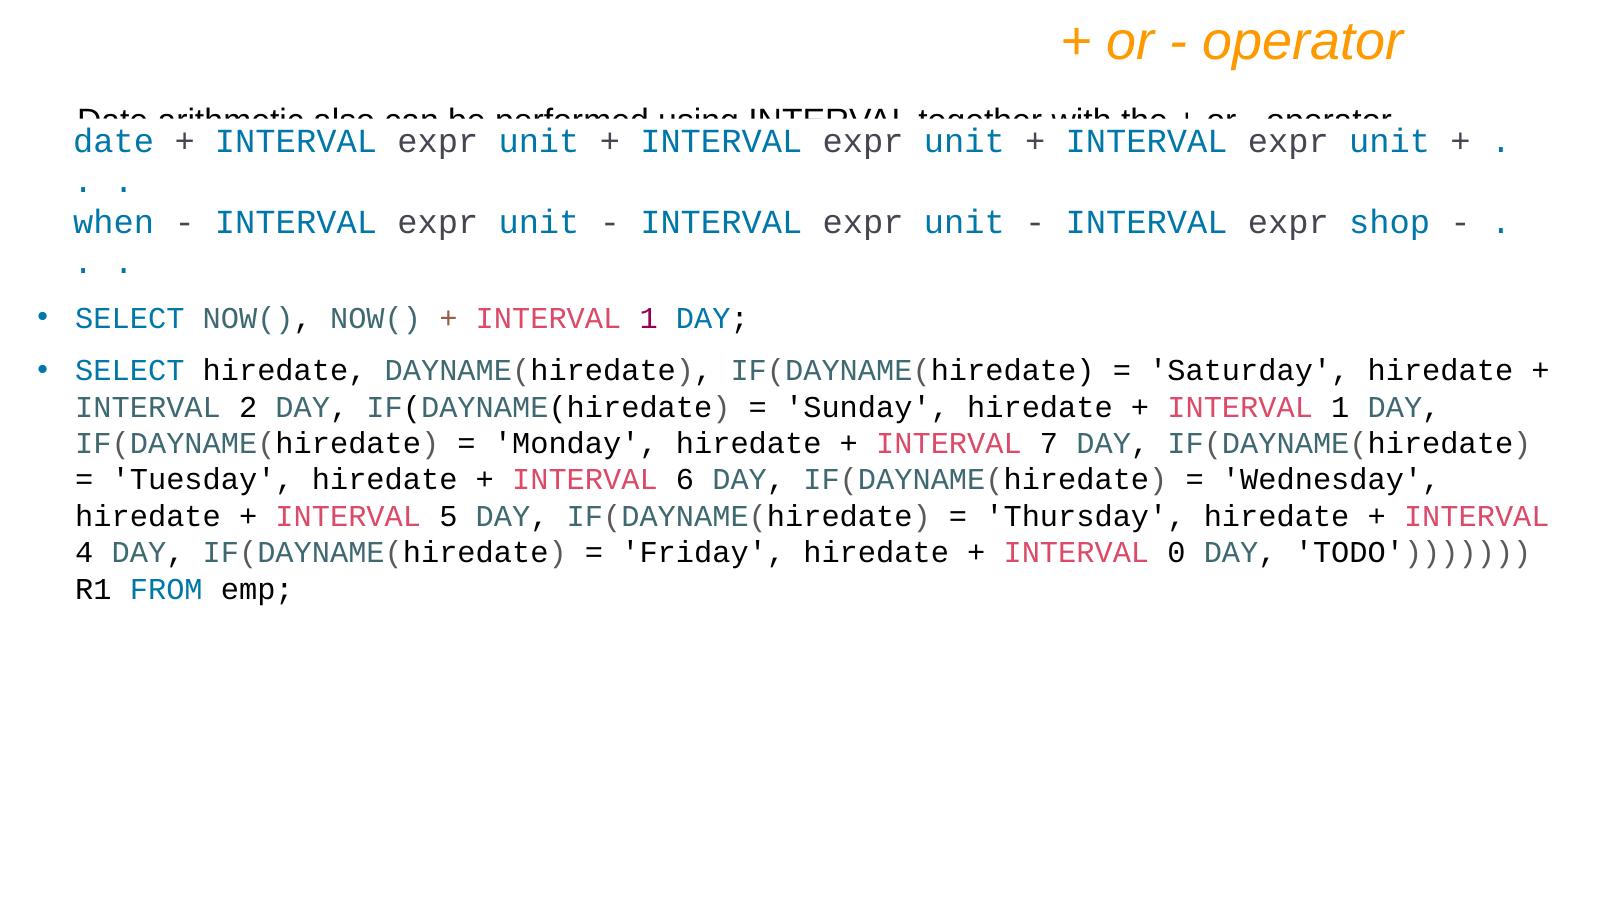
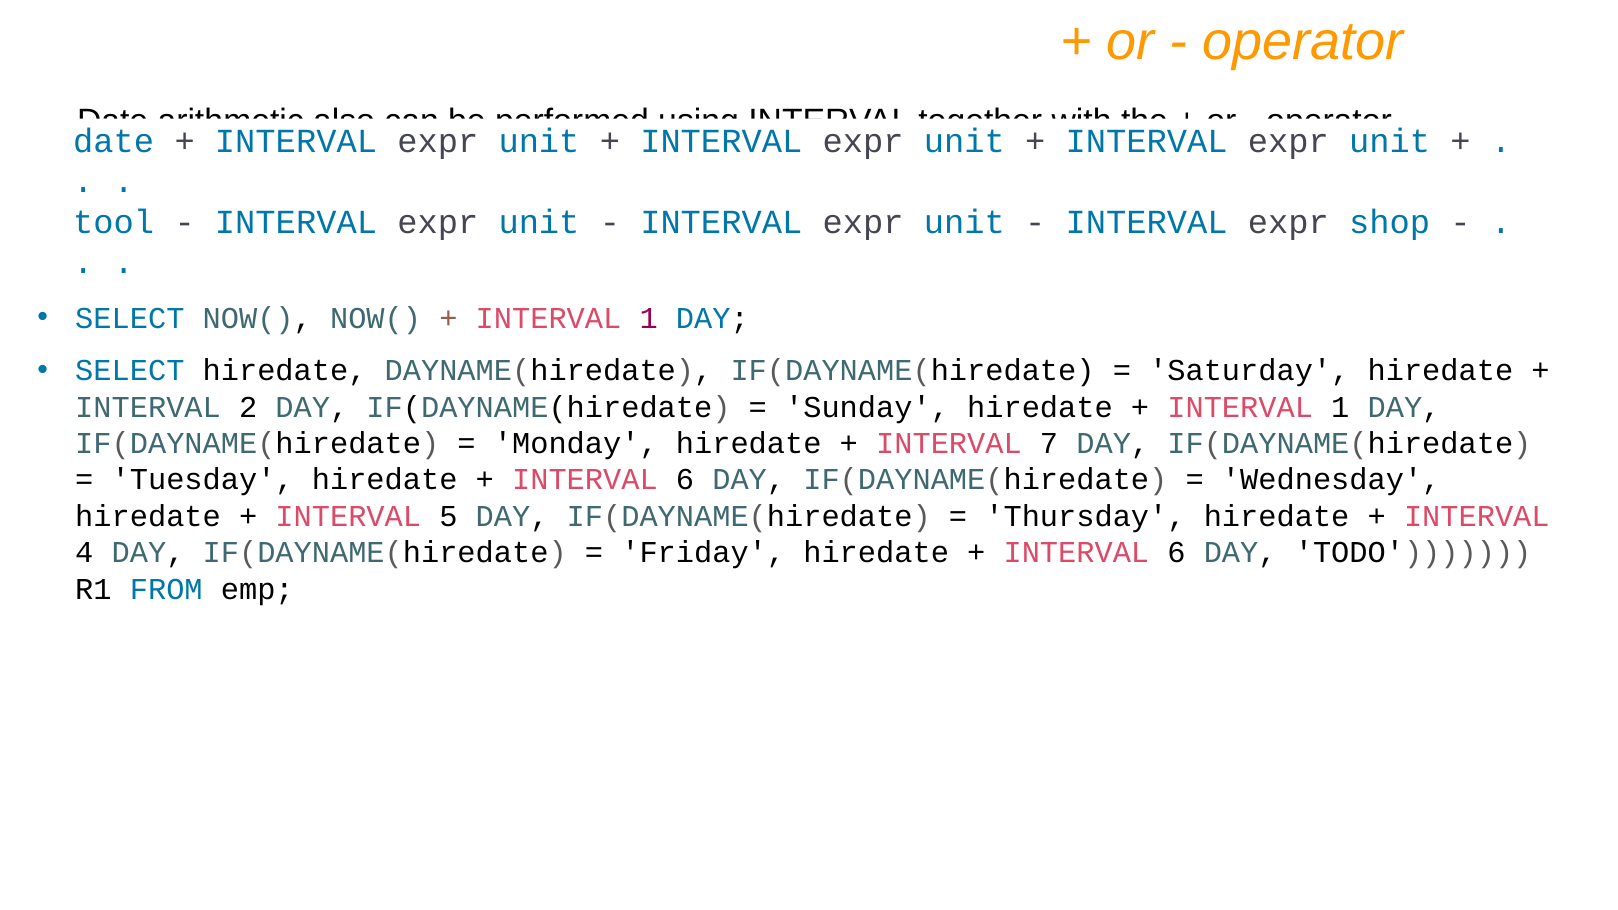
when: when -> tool (114, 222)
0: 0 -> 6 (1176, 553)
